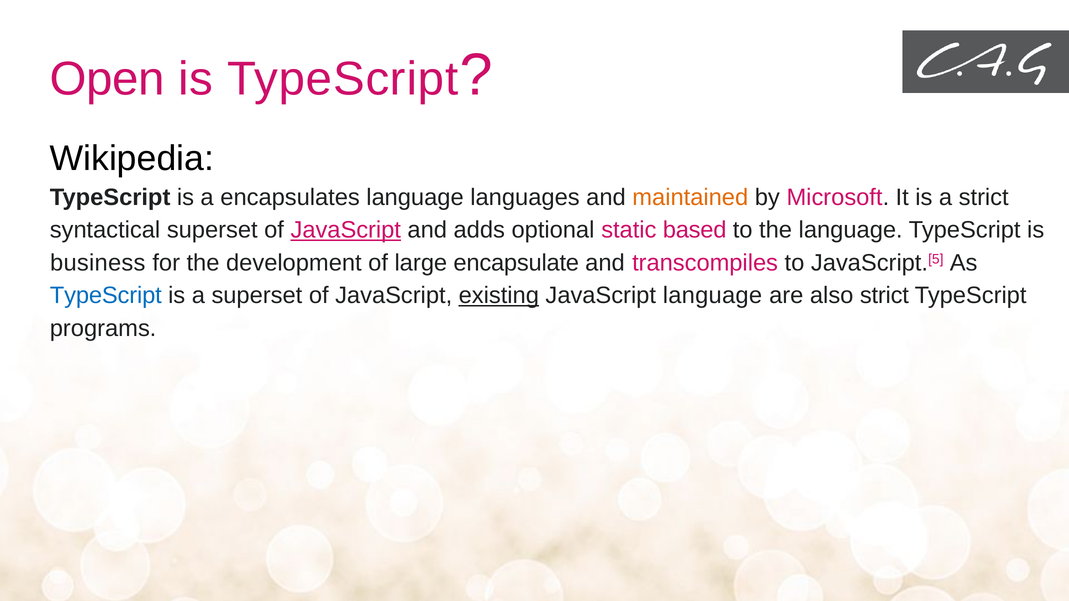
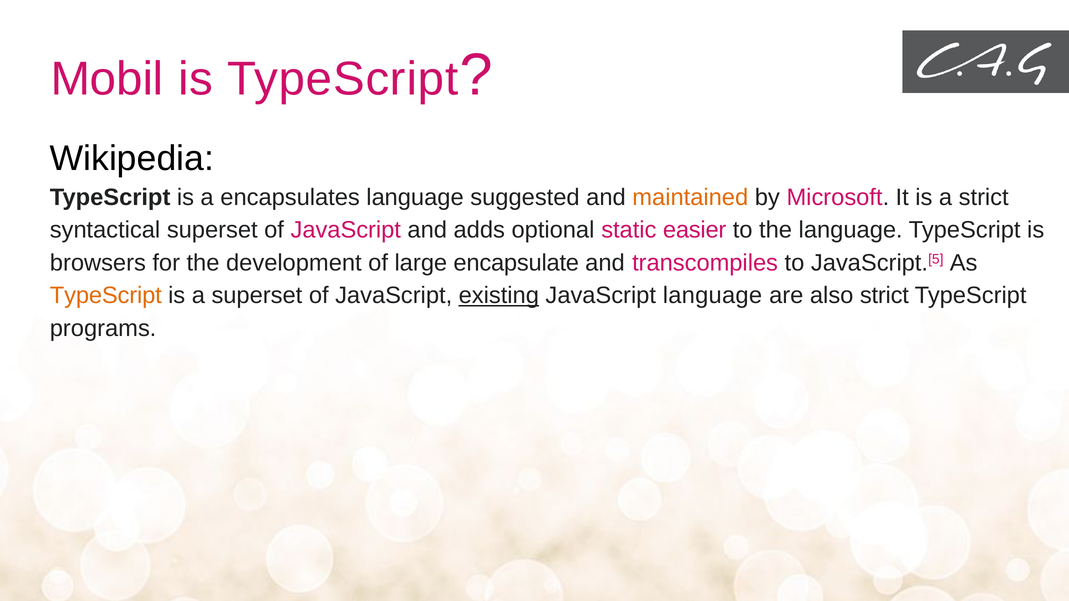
Open: Open -> Mobil (107, 79)
languages: languages -> suggested (525, 197)
JavaScript underline: present -> none (346, 230)
based: based -> easier (695, 230)
business: business -> browsers (98, 263)
TypeScript colour: blue -> orange (106, 296)
